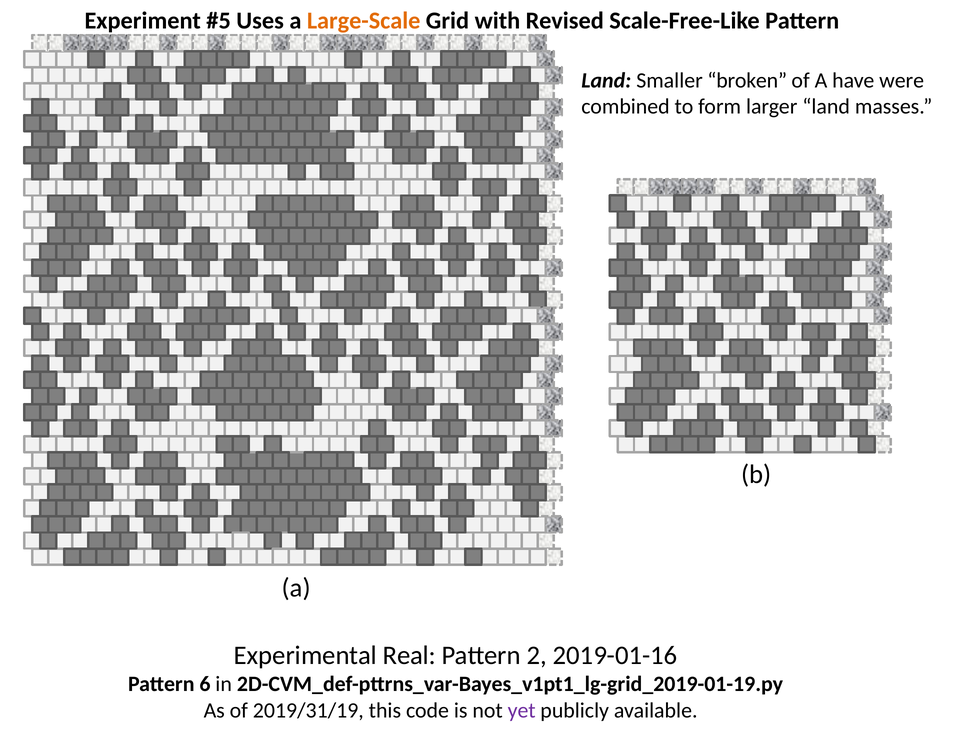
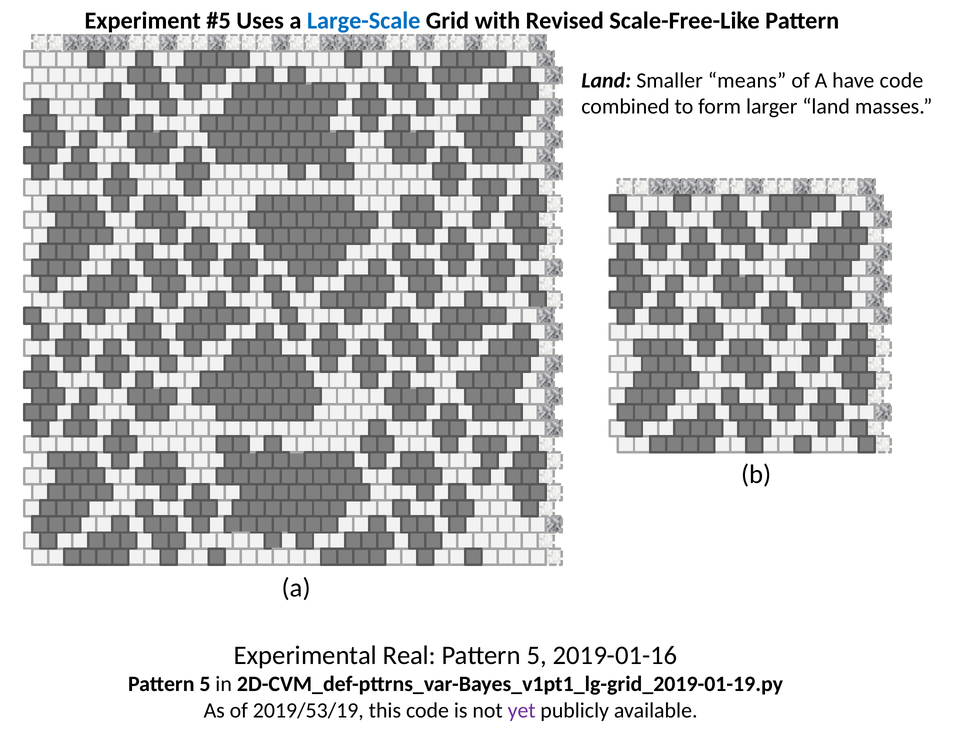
Large-Scale colour: orange -> blue (364, 21)
broken: broken -> means (747, 80)
have were: were -> code (901, 80)
2: 2 -> 5 (537, 655)
6: 6 -> 5 (205, 684)
2019/31/19: 2019/31/19 -> 2019/53/19 (308, 711)
